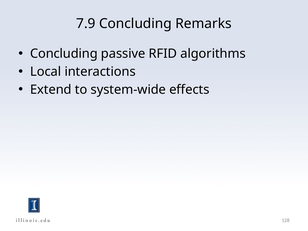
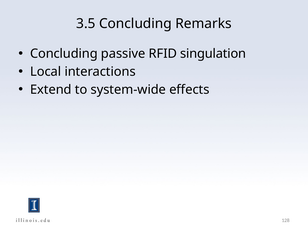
7.9: 7.9 -> 3.5 (86, 24)
algorithms: algorithms -> singulation (213, 54)
